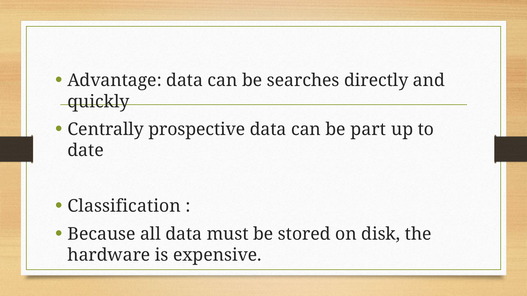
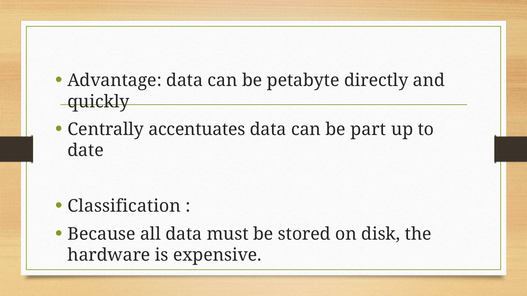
searches: searches -> petabyte (303, 81)
prospective: prospective -> accentuates (197, 130)
